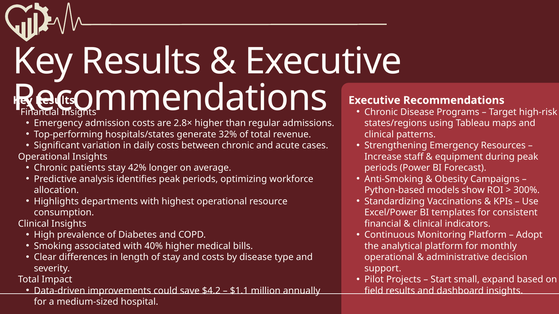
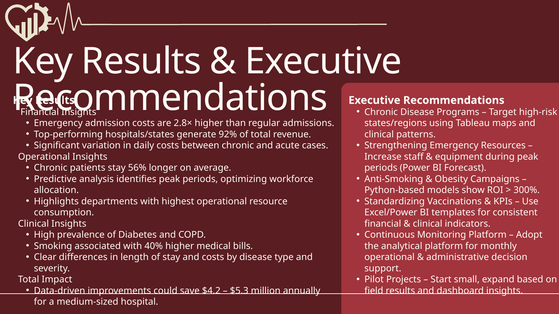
32%: 32% -> 92% (228, 135)
42%: 42% -> 56% (137, 168)
$1.1: $1.1 -> $5.3 (239, 291)
